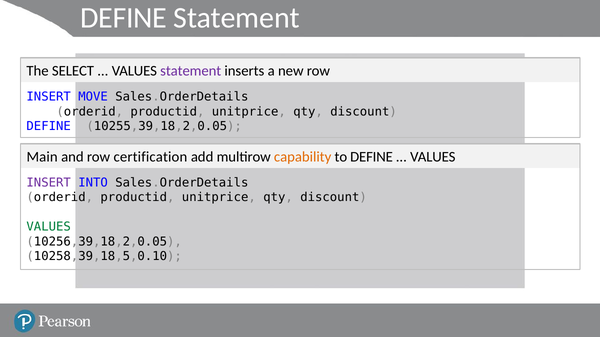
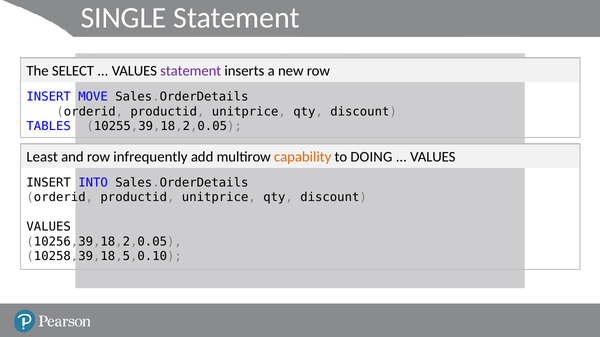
DEFINE: DEFINE -> SINGLE (124, 18)
DEFINE: DEFINE -> TABLES (49, 126)
Main: Main -> Least (42, 157)
certification: certification -> infrequently (150, 157)
to DEFINE: DEFINE -> DOING (371, 157)
INSERT colour: purple -> black (49, 183)
VALUES colour: green -> black (49, 227)
